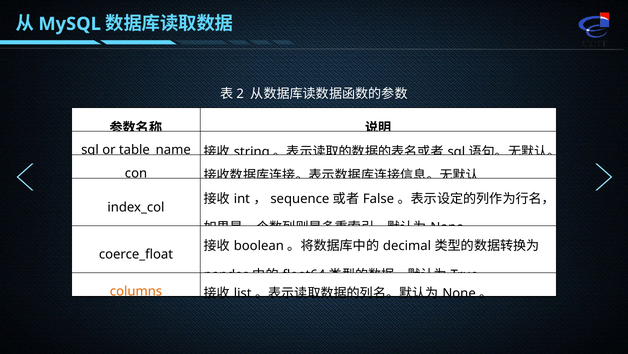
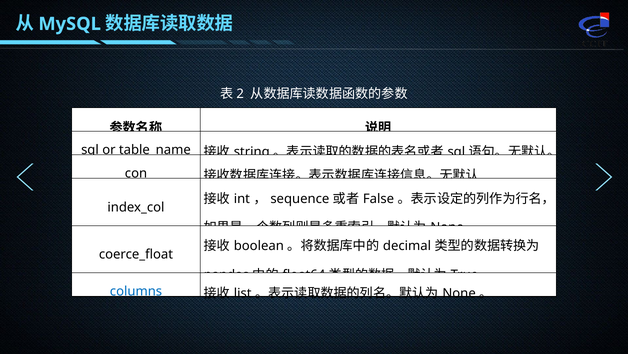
columns colour: orange -> blue (136, 291)
